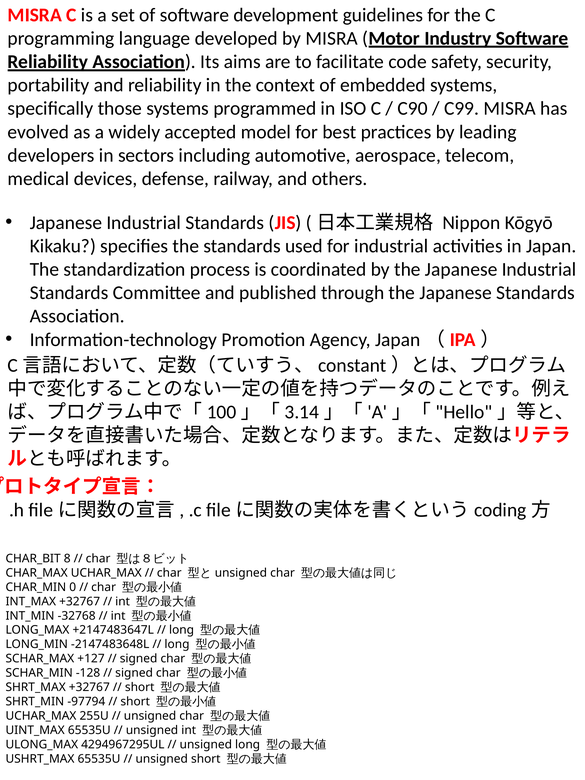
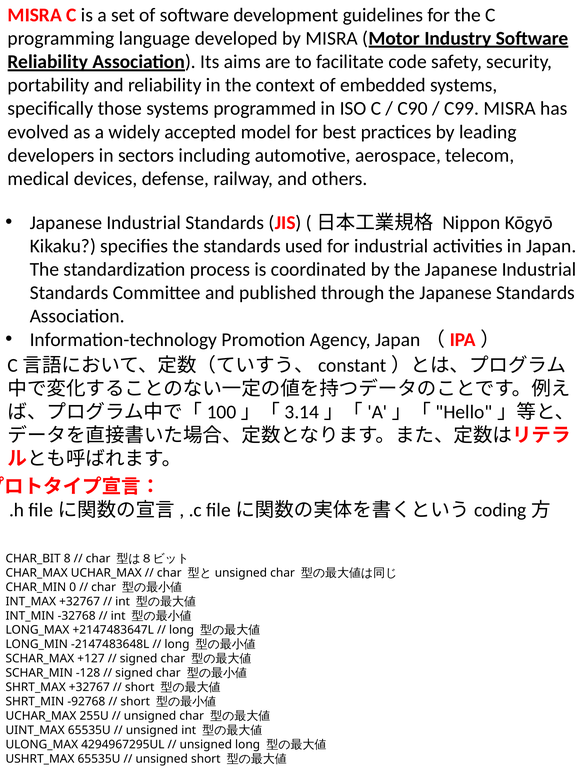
-97794: -97794 -> -92768 (86, 702)
